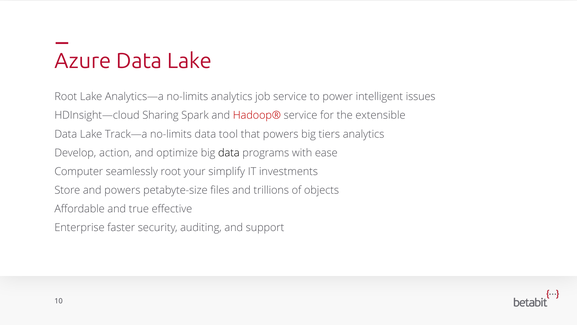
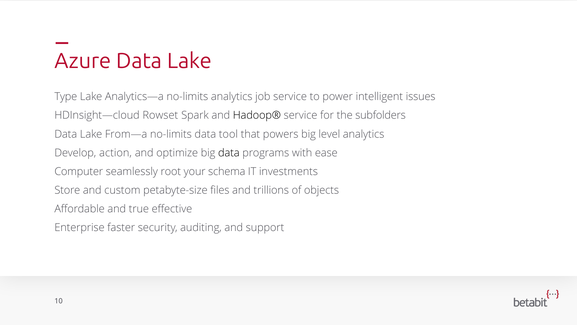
Root: Root -> Type (66, 97)
Sharing: Sharing -> Rowset (160, 115)
Hadoop® colour: red -> black (257, 115)
extensible: extensible -> subfolders (381, 115)
Track—a: Track—a -> From—a (126, 134)
tiers: tiers -> level (329, 134)
simplify: simplify -> schema (227, 171)
and powers: powers -> custom (122, 190)
